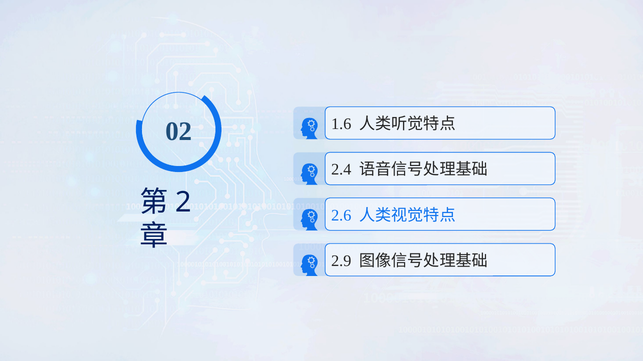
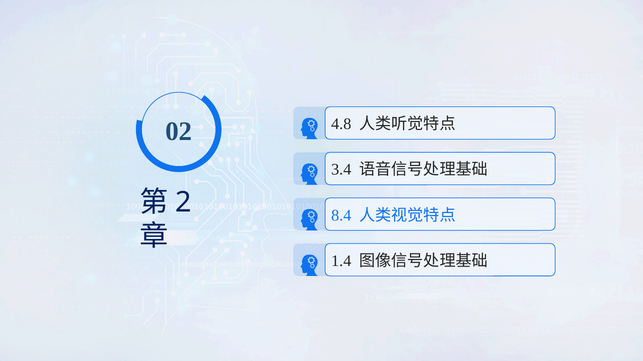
1.6: 1.6 -> 4.8 (341, 124)
2.4: 2.4 -> 3.4 (341, 170)
2.6: 2.6 -> 8.4 (341, 216)
2.9: 2.9 -> 1.4 (341, 261)
